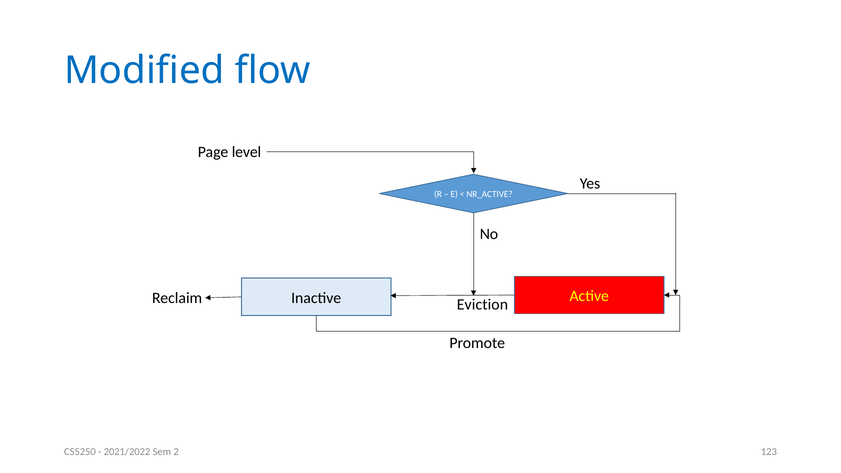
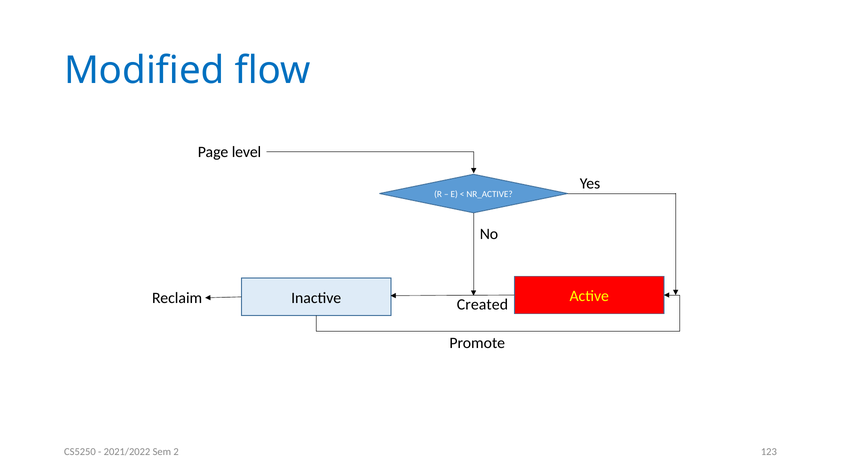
Eviction: Eviction -> Created (482, 305)
